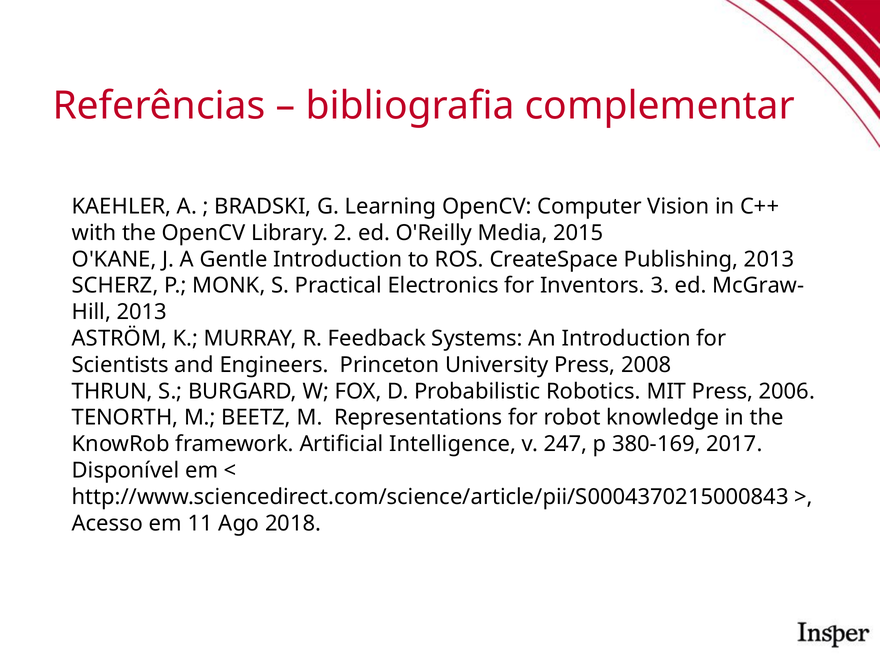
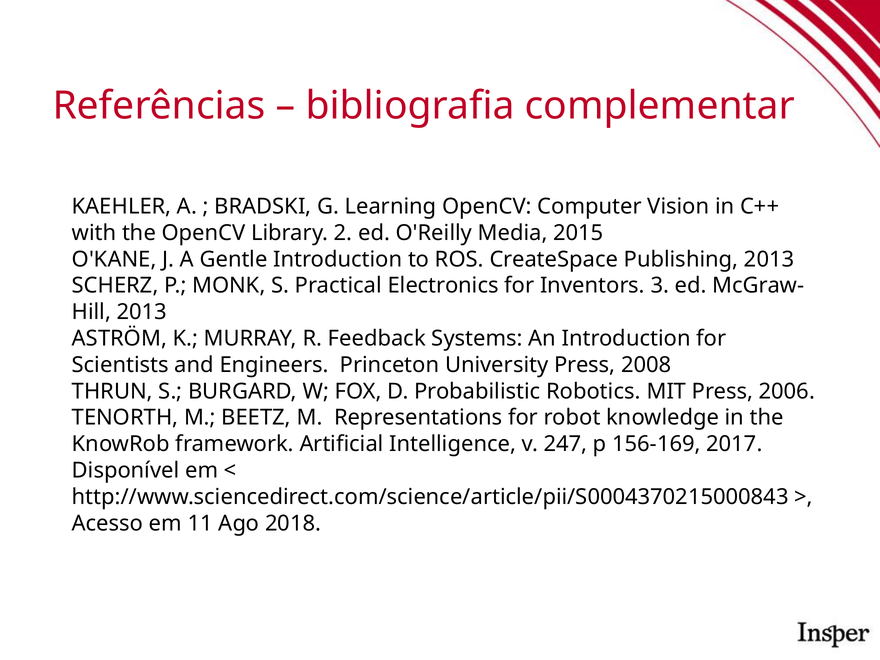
380-169: 380-169 -> 156-169 (656, 444)
